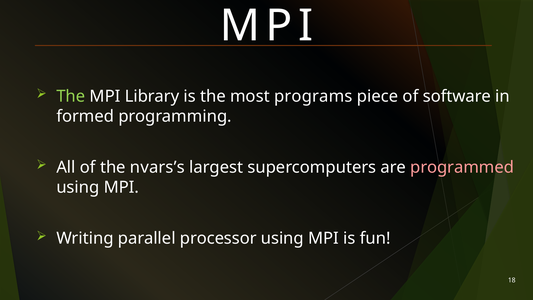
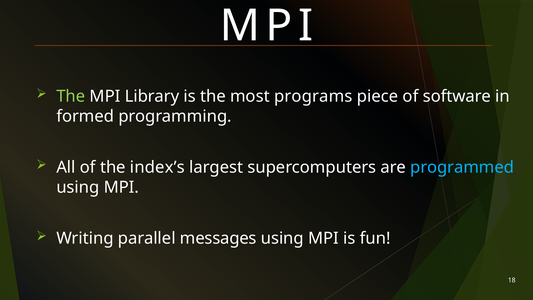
nvars’s: nvars’s -> index’s (157, 167)
programmed colour: pink -> light blue (462, 167)
processor: processor -> messages (218, 238)
